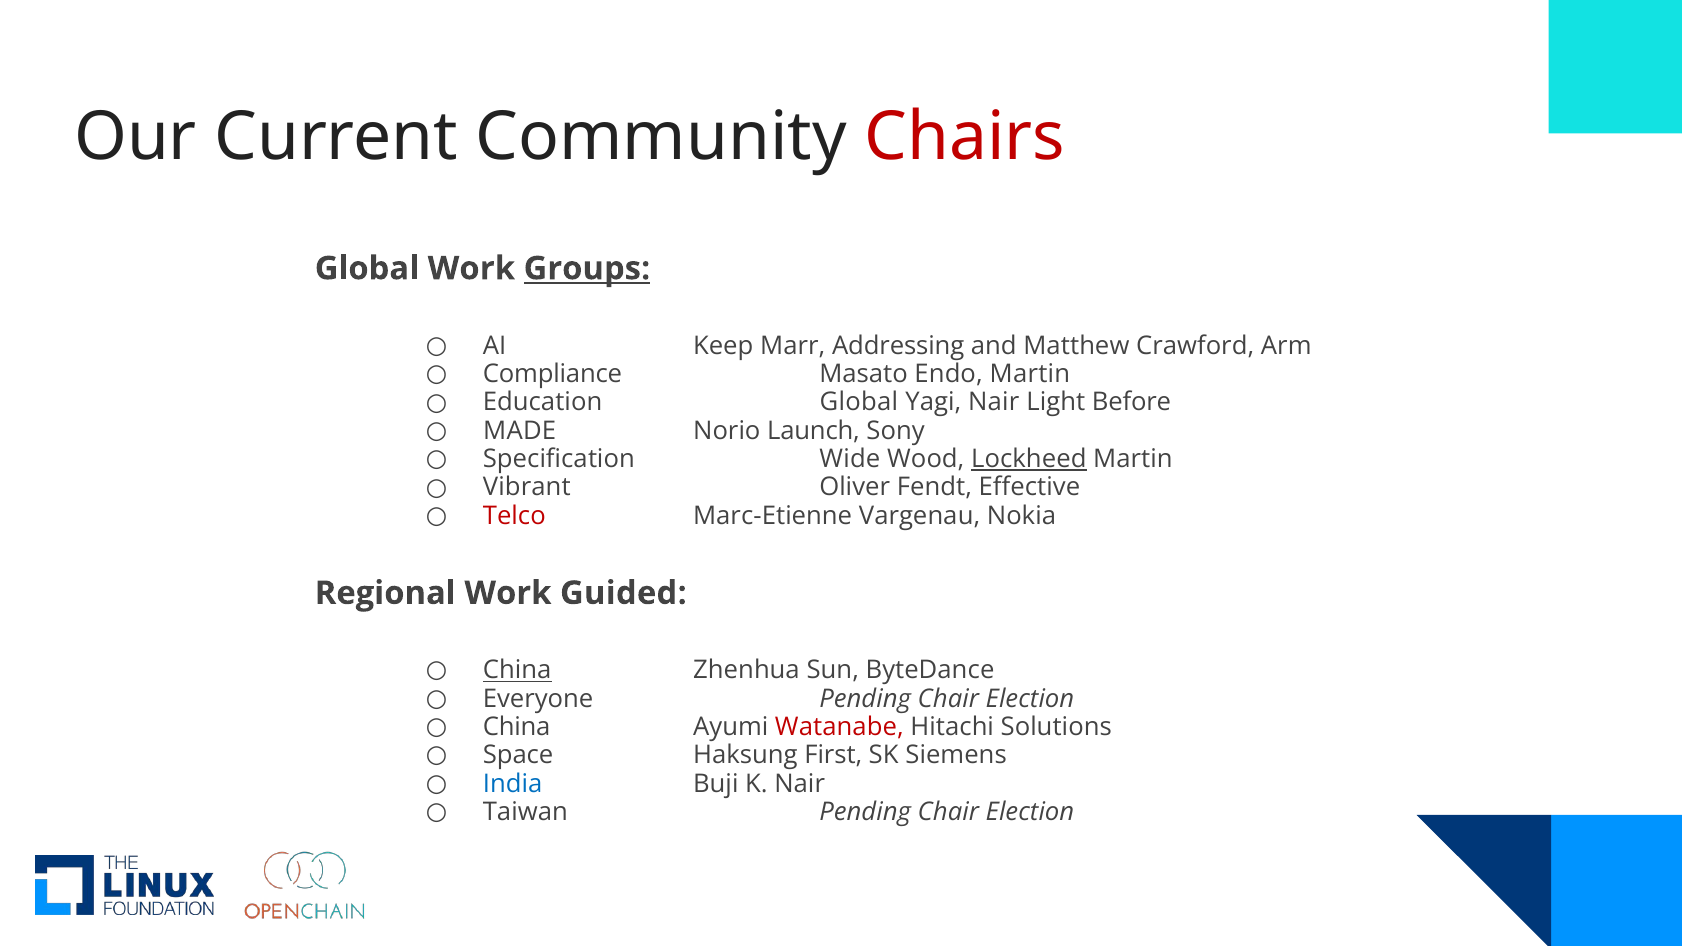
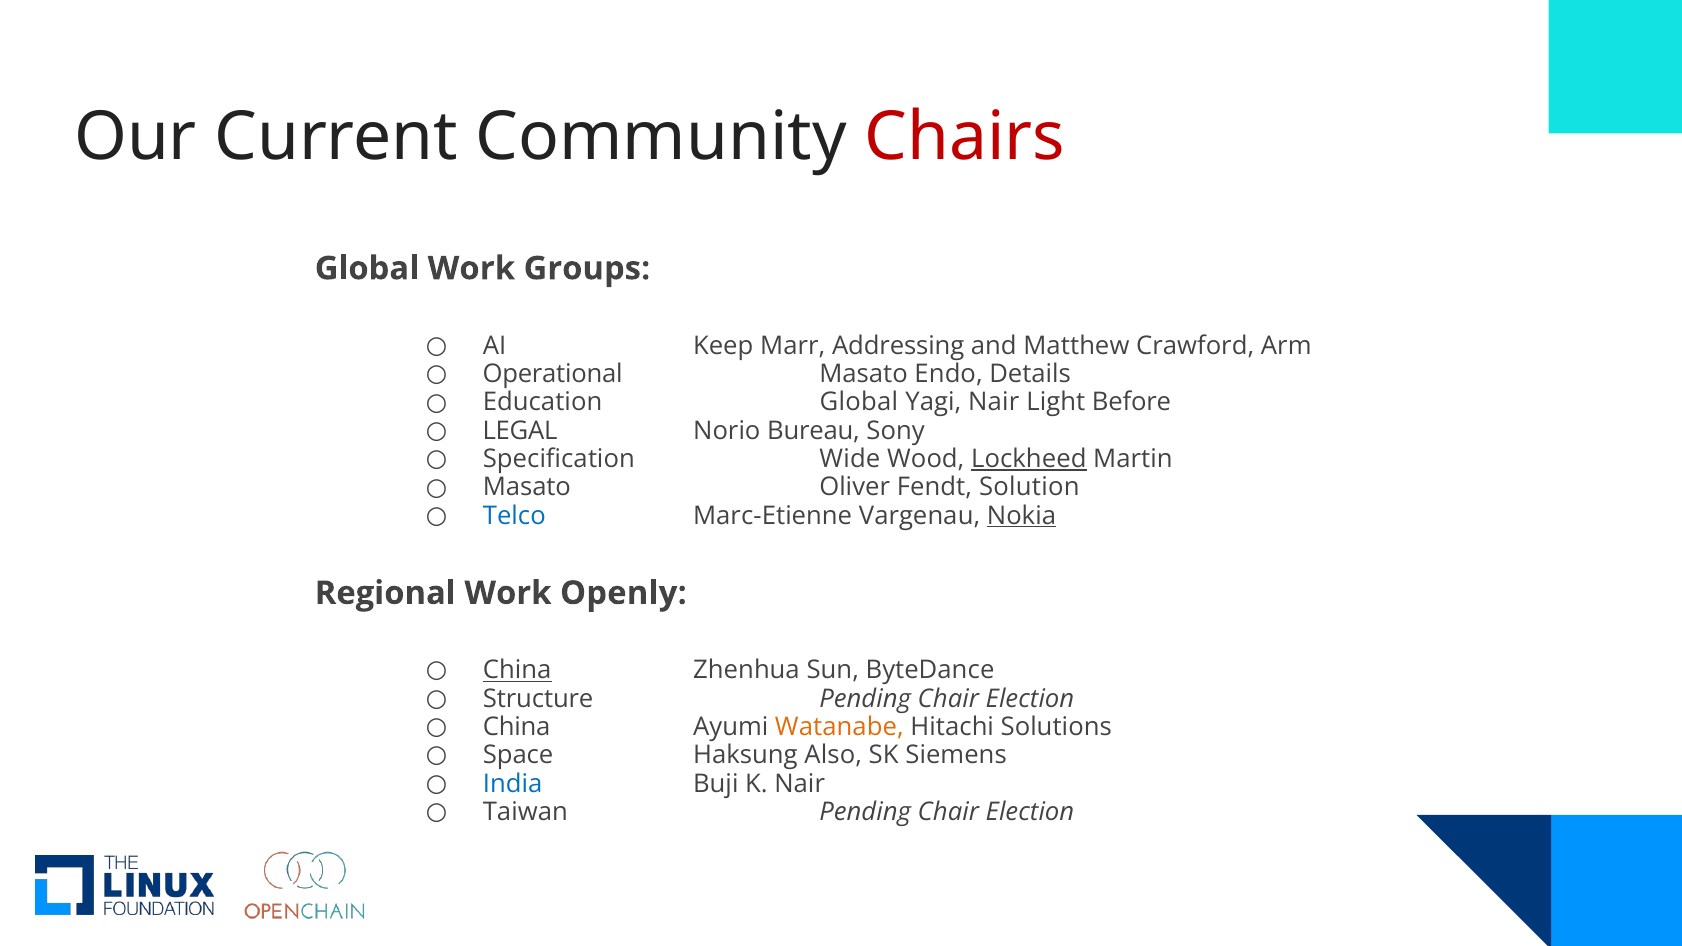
Groups underline: present -> none (587, 269)
Compliance: Compliance -> Operational (553, 374)
Endo Martin: Martin -> Details (1030, 374)
MADE: MADE -> LEGAL (520, 431)
Launch: Launch -> Bureau (814, 431)
Vibrant: Vibrant -> Masato (527, 487)
Effective: Effective -> Solution (1029, 487)
Telco colour: red -> blue (514, 516)
Nokia underline: none -> present (1021, 516)
Guided: Guided -> Openly (623, 593)
Everyone: Everyone -> Structure (538, 699)
Watanabe colour: red -> orange (839, 727)
First: First -> Also (833, 755)
